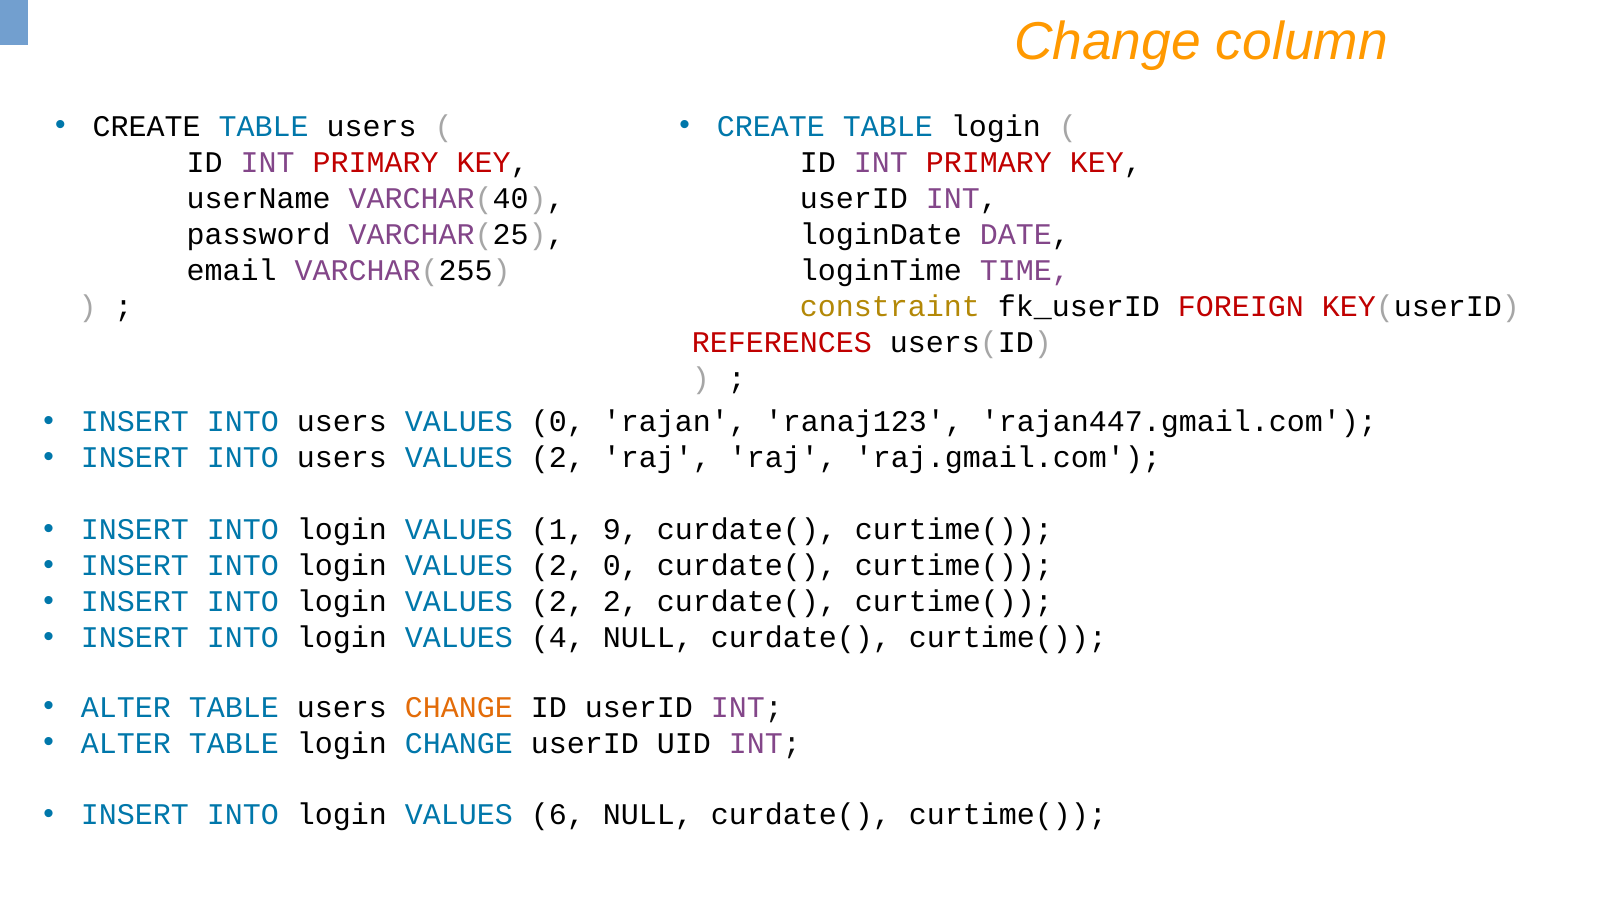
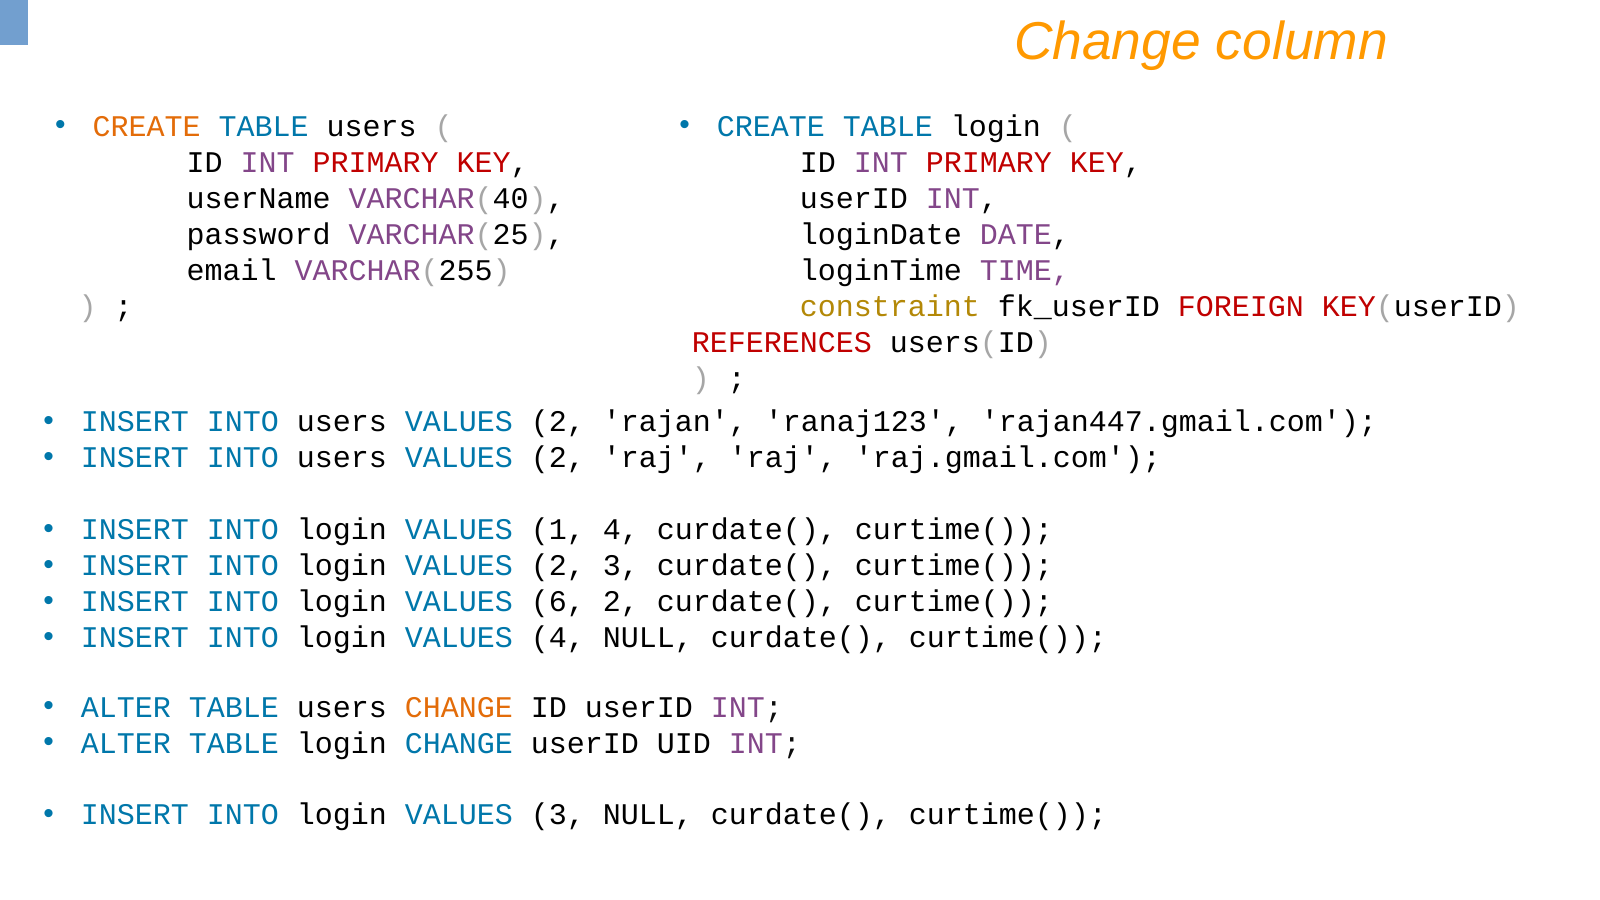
CREATE colour: black -> orange (147, 126)
0: 0 -> 2 (558, 422)
1 9: 9 -> 4 (621, 530)
2 0: 0 -> 3 (621, 566)
2: 2 -> 6 (558, 602)
VALUES 6: 6 -> 3 (558, 815)
